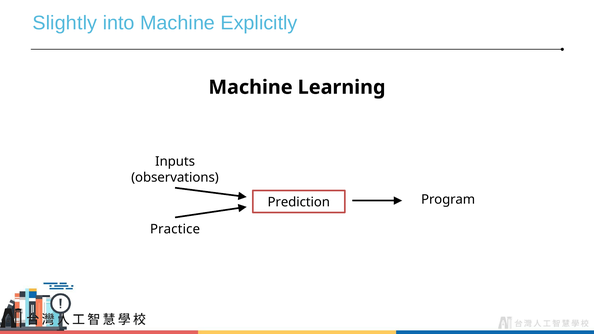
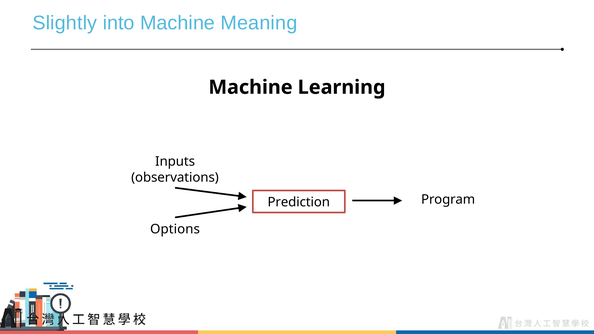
Explicitly: Explicitly -> Meaning (259, 23)
Practice: Practice -> Options (175, 229)
